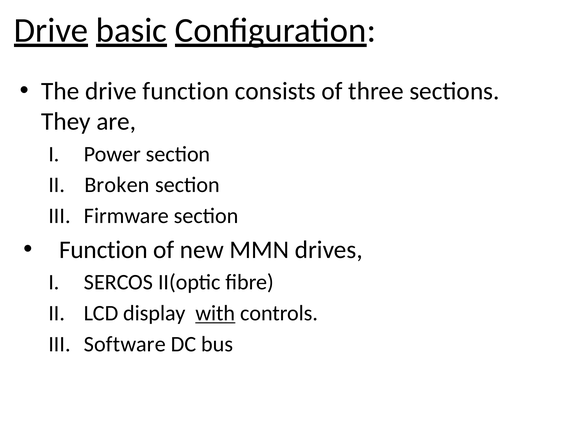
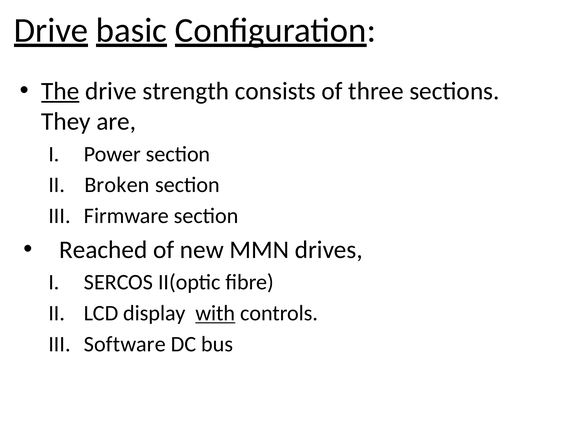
The underline: none -> present (60, 91)
drive function: function -> strength (186, 91)
Function: Function -> Reached (103, 250)
